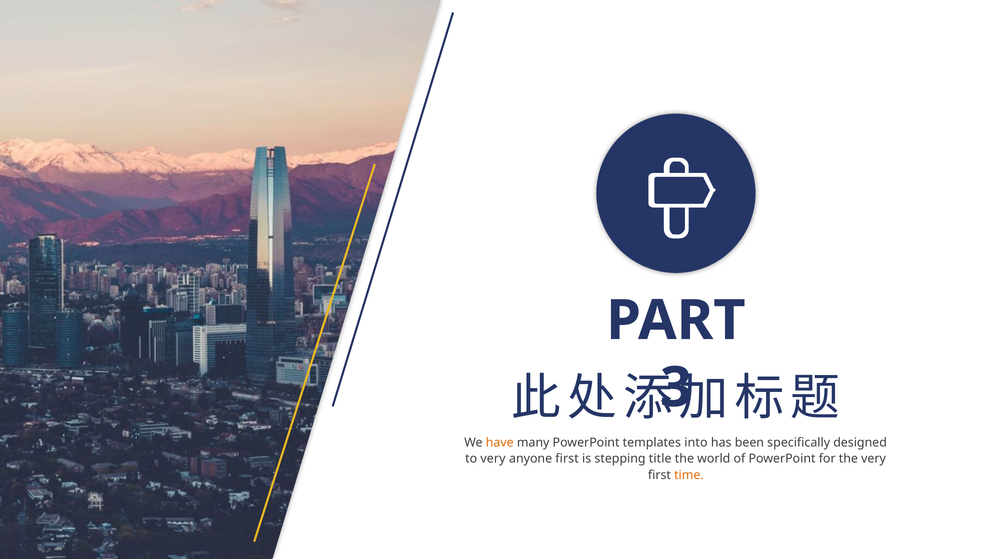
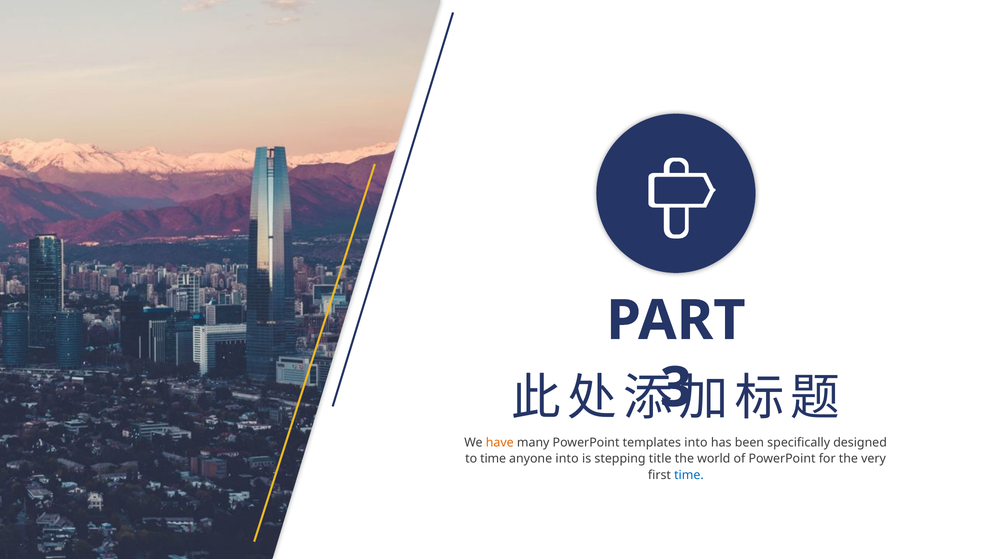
to very: very -> time (493, 458)
anyone first: first -> into (567, 458)
time colour: orange -> blue (689, 475)
